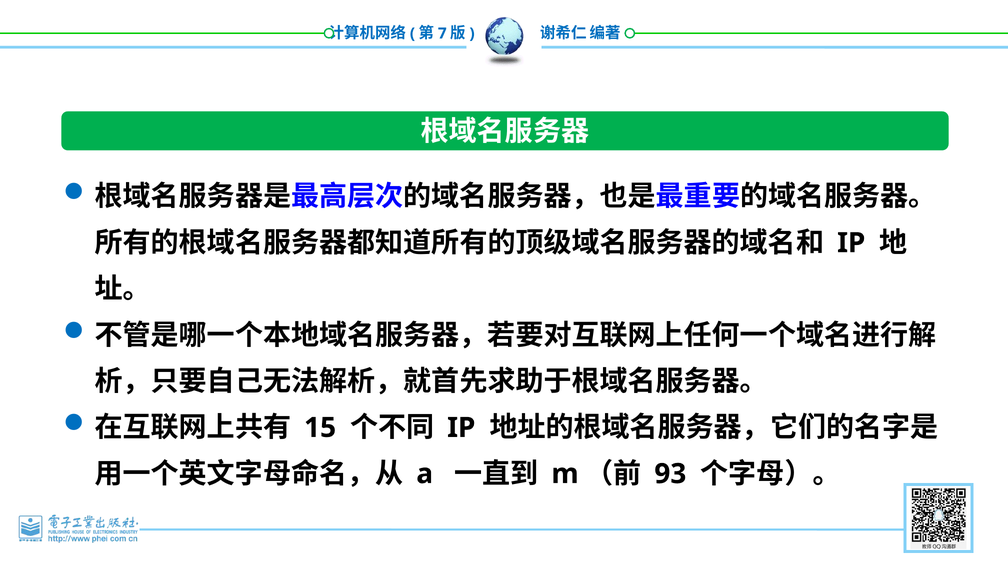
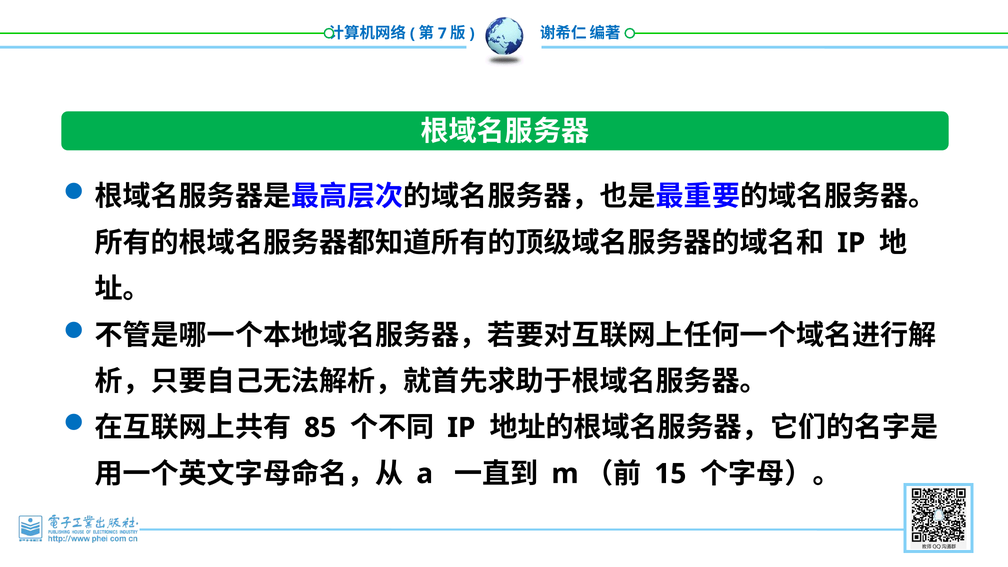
15: 15 -> 85 (320, 428)
93: 93 -> 15 (670, 474)
